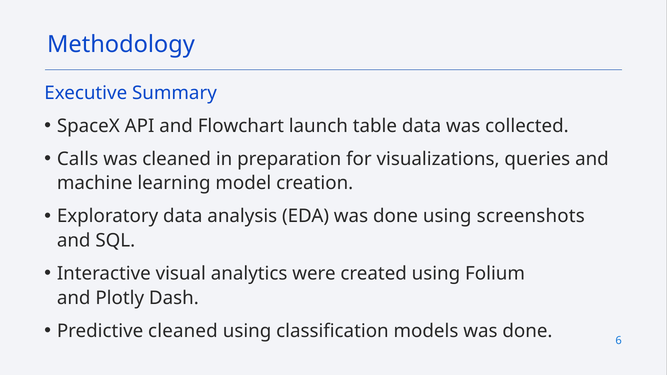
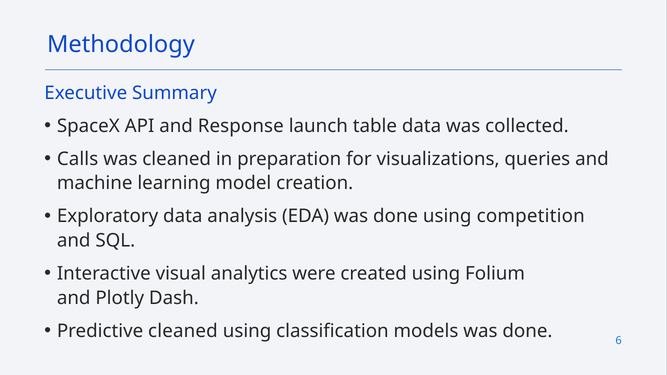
Flowchart: Flowchart -> Response (241, 126)
screenshots: screenshots -> competition (531, 216)
